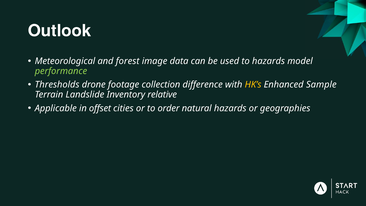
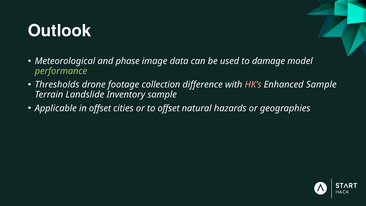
forest: forest -> phase (128, 61)
to hazards: hazards -> damage (269, 61)
HK’s colour: yellow -> pink (253, 85)
Inventory relative: relative -> sample (162, 95)
to order: order -> offset (169, 108)
